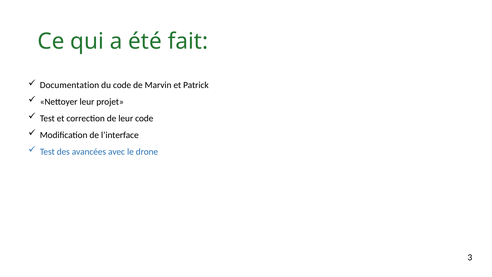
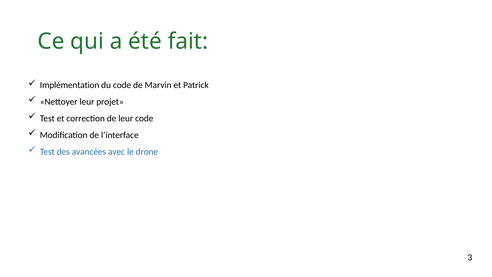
Documentation: Documentation -> Implémentation (70, 85)
